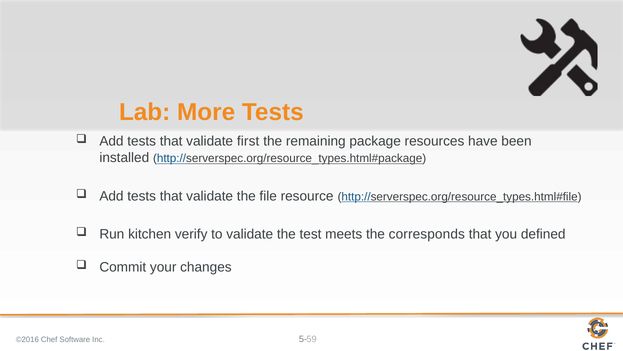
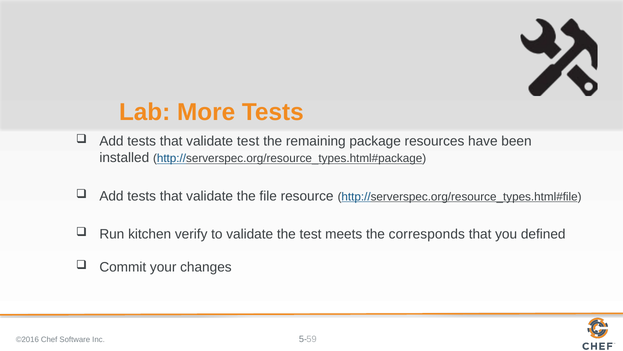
validate first: first -> test (248, 141)
